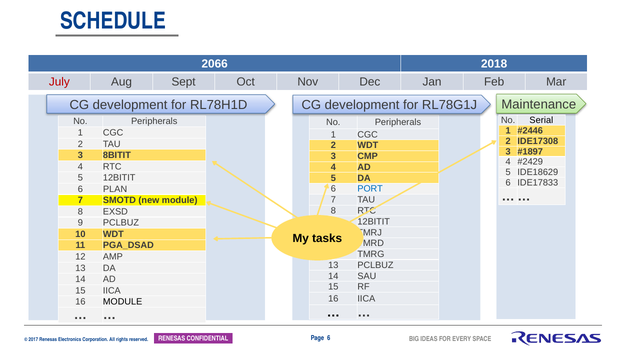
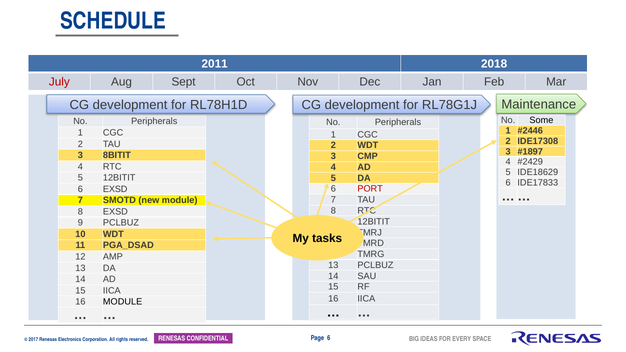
2066: 2066 -> 2011 (215, 64)
Serial: Serial -> Some (541, 120)
PORT colour: blue -> red (370, 189)
6 PLAN: PLAN -> EXSD (115, 189)
